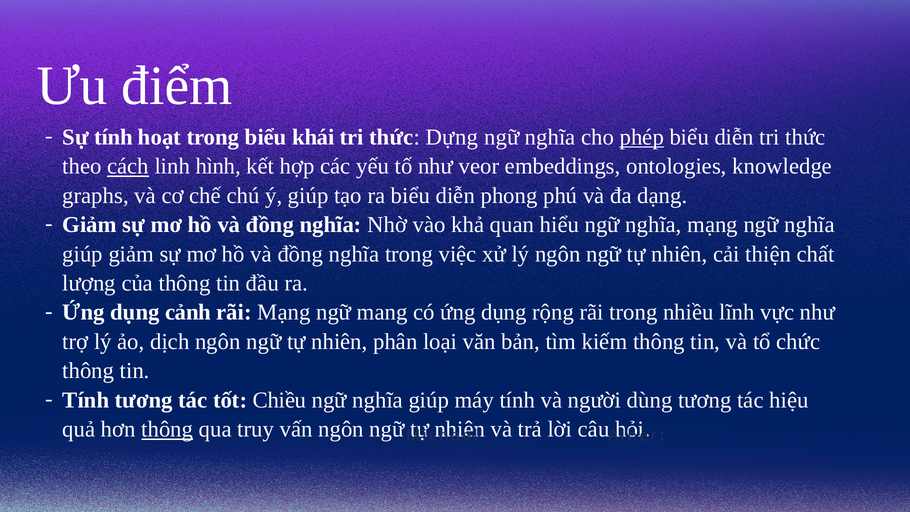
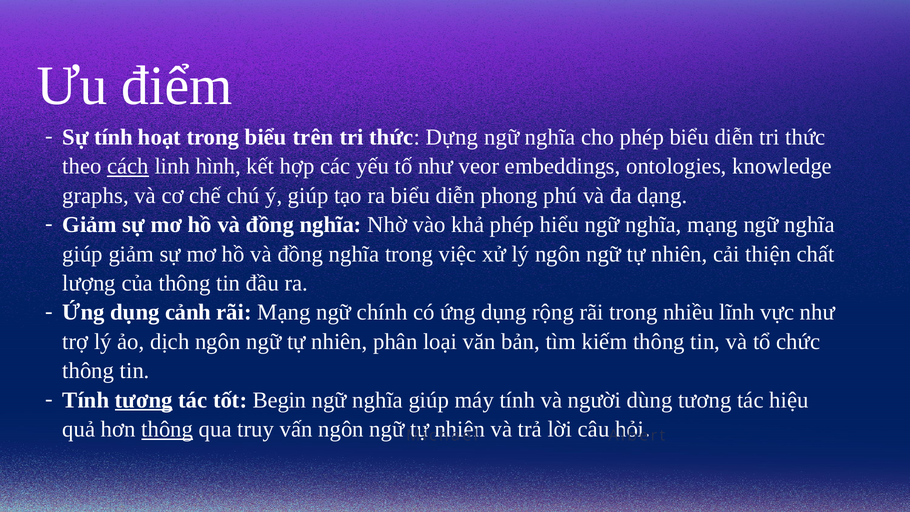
khái: khái -> trên (313, 137)
phép underline: present -> none (642, 137)
khả quan: quan -> phép (512, 225)
mang: mang -> chính (382, 312)
tương underline: none -> present (144, 400)
Chiều: Chiều -> Begin (280, 400)
